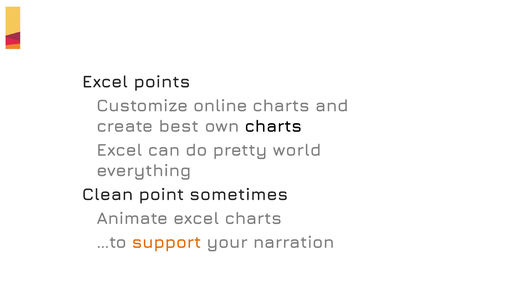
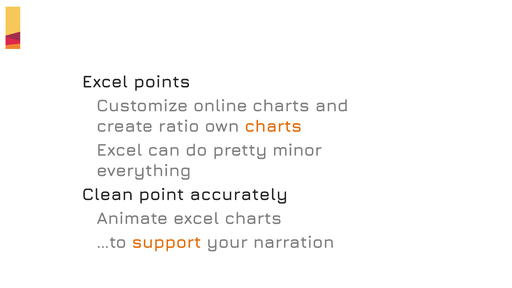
best: best -> ratio (179, 126)
charts colour: black -> orange (273, 126)
world: world -> minor (297, 150)
sometimes: sometimes -> accurately (239, 194)
